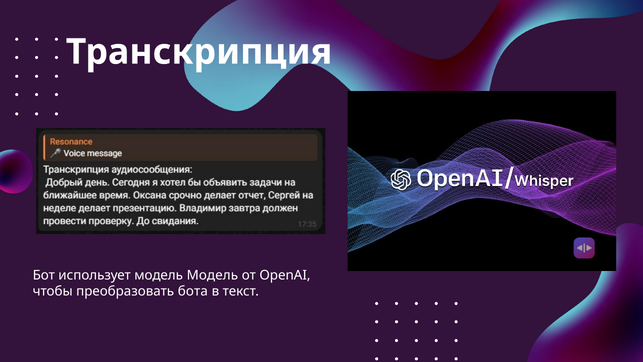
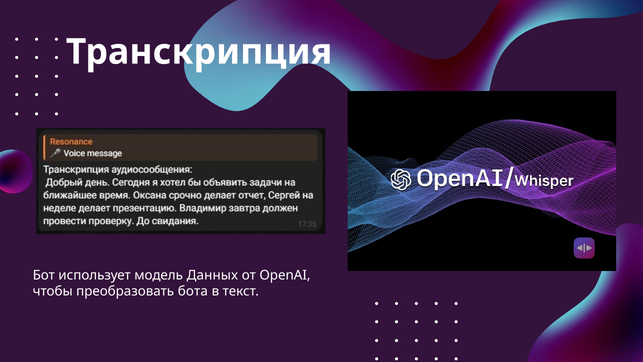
модель Модель: Модель -> Данных (212, 275)
